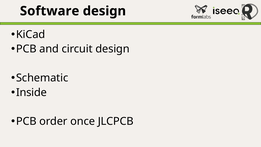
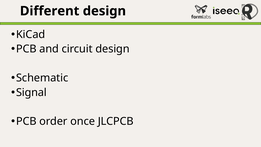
Software: Software -> Different (50, 11)
Inside: Inside -> Signal (31, 92)
